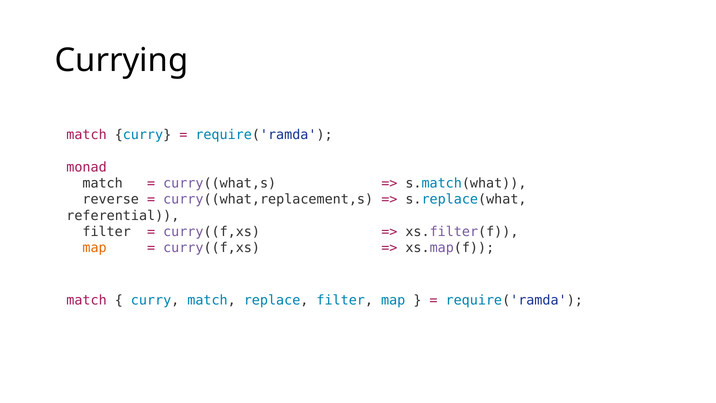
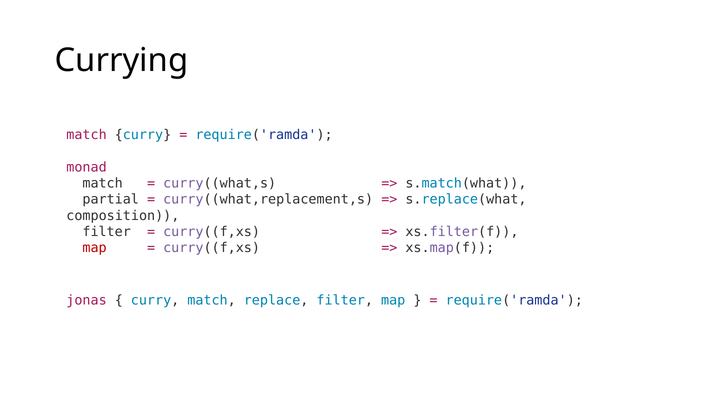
reverse: reverse -> partial (111, 199)
referential: referential -> composition (123, 216)
map colour: orange -> red (95, 248)
match: match -> jonas (87, 300)
